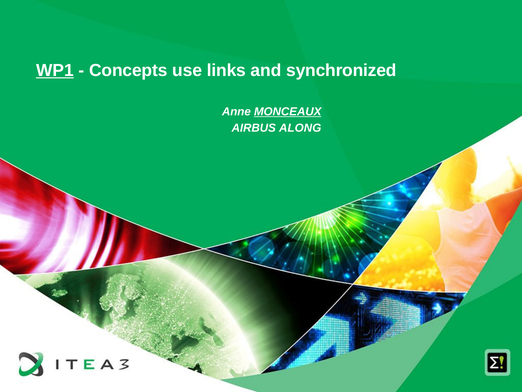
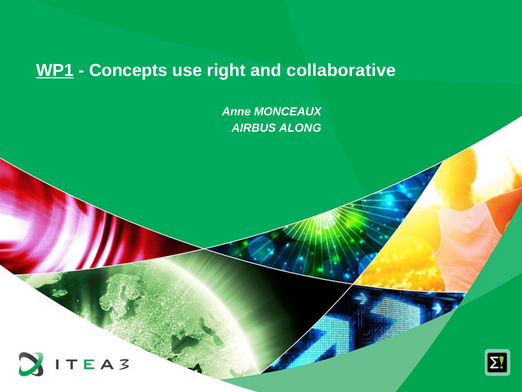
links: links -> right (226, 70)
synchronized: synchronized -> collaborative (341, 70)
MONCEAUX underline: present -> none (288, 112)
